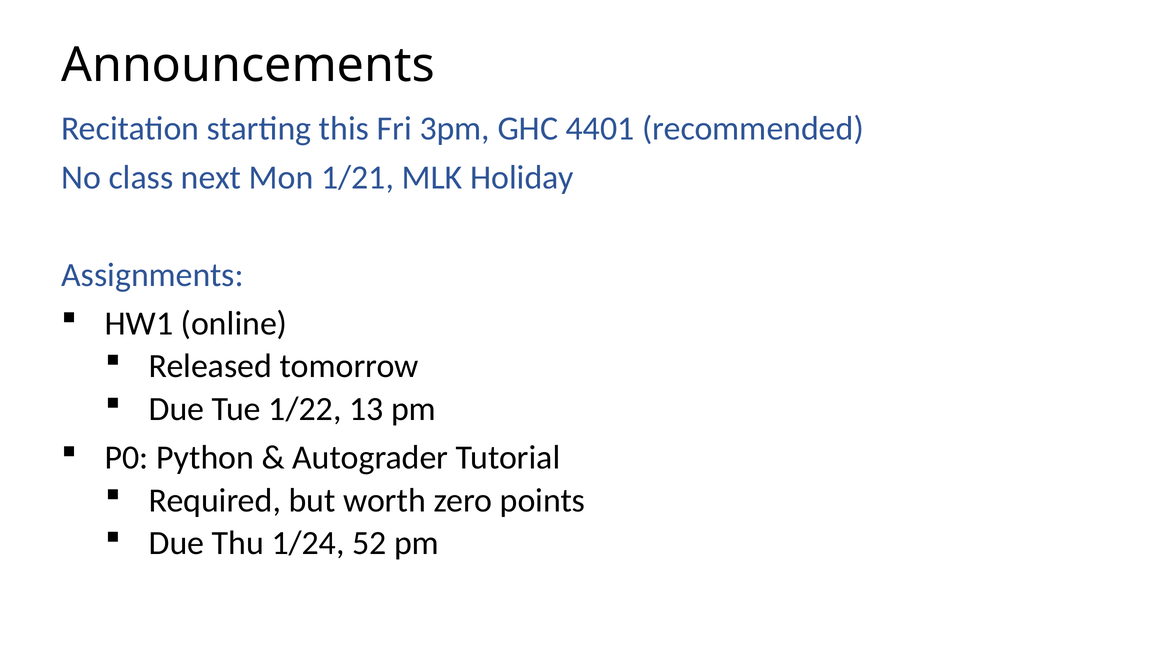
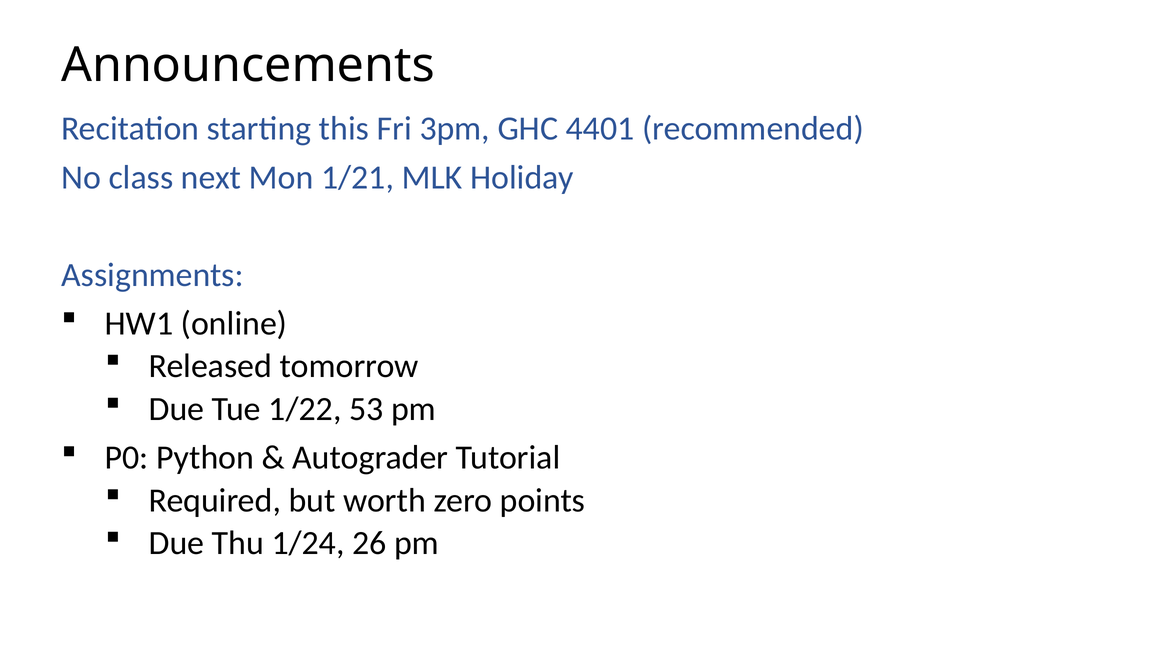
13: 13 -> 53 (366, 409)
52: 52 -> 26 (369, 543)
